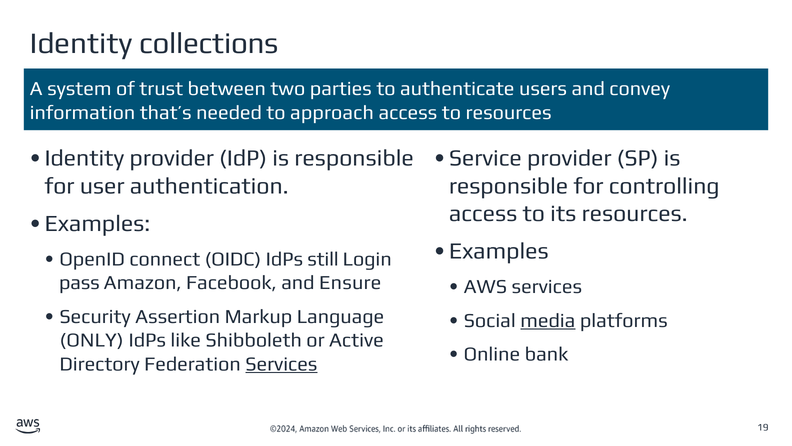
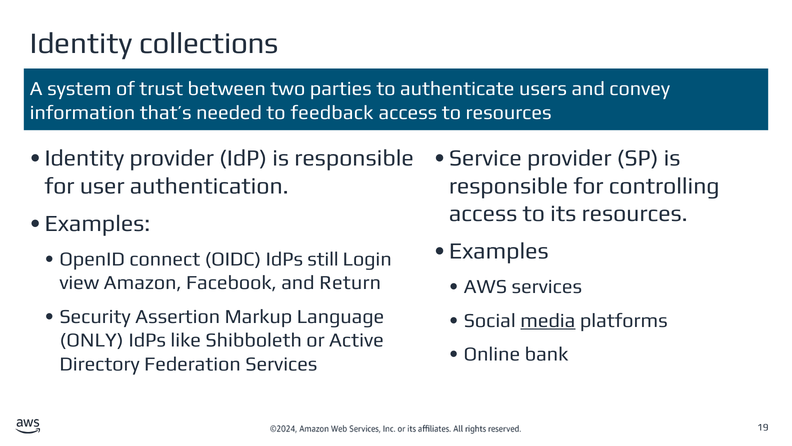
approach: approach -> feedback (332, 112)
pass: pass -> view (79, 282)
Ensure: Ensure -> Return (350, 282)
Services underline: present -> none (281, 364)
